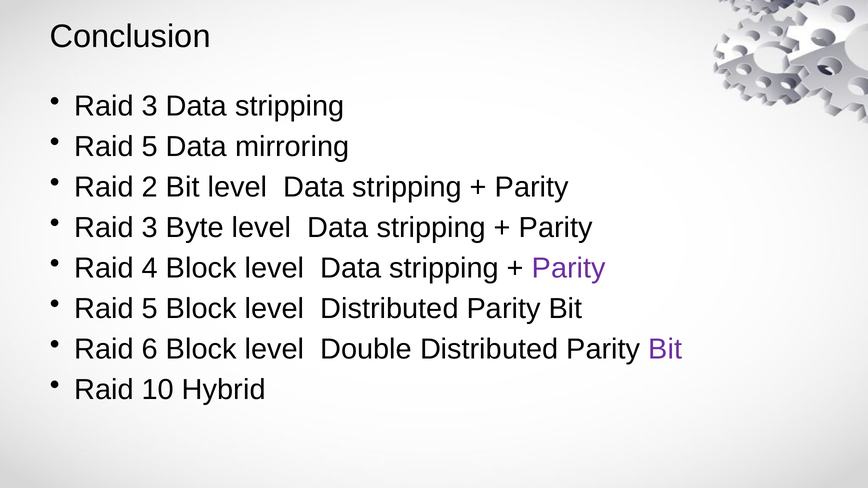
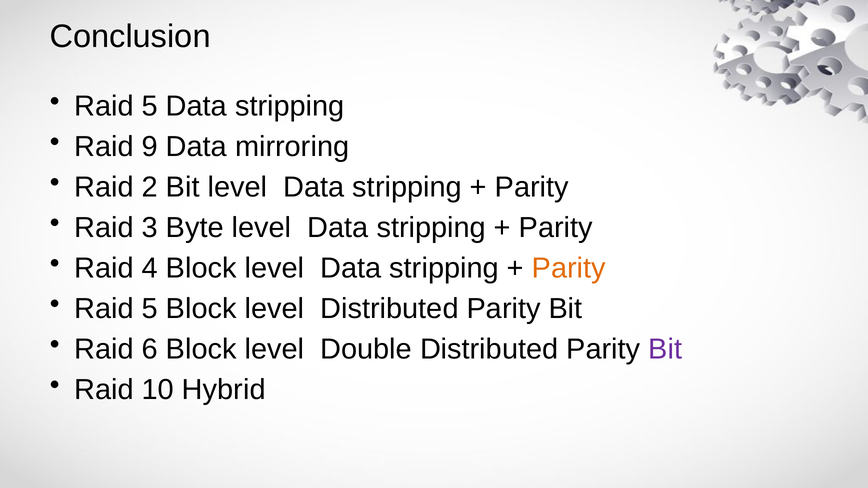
3: 3 -> 5 (150, 106)
5: 5 -> 9 (150, 147)
Parity colour: purple -> orange (569, 268)
